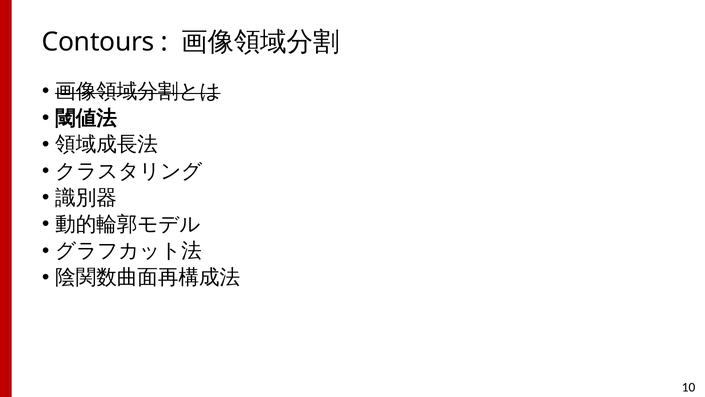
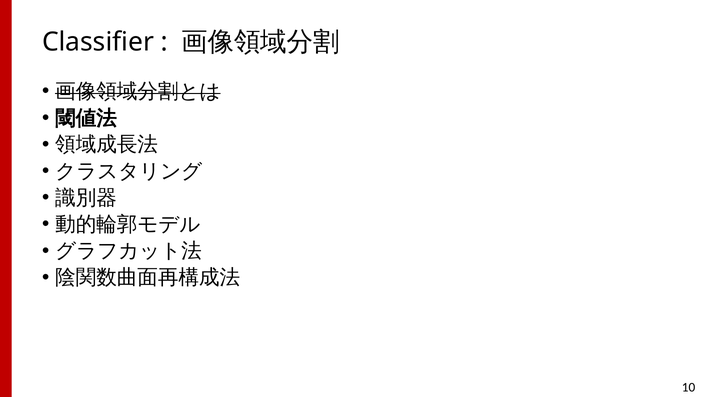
Contours: Contours -> Classifier (98, 42)
